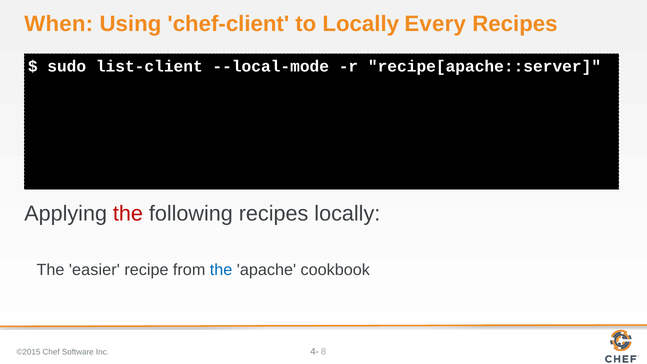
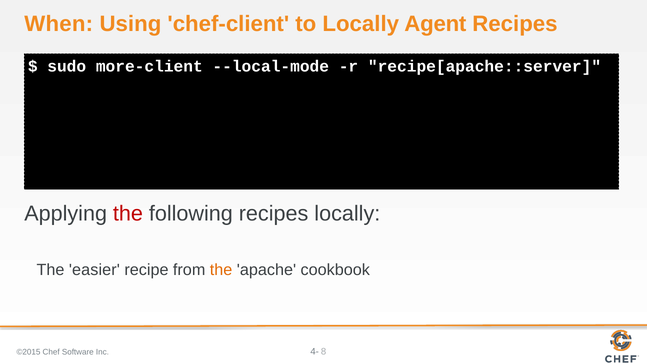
Every: Every -> Agent (435, 24)
list-client: list-client -> more-client (149, 66)
the colour: blue -> orange (221, 270)
